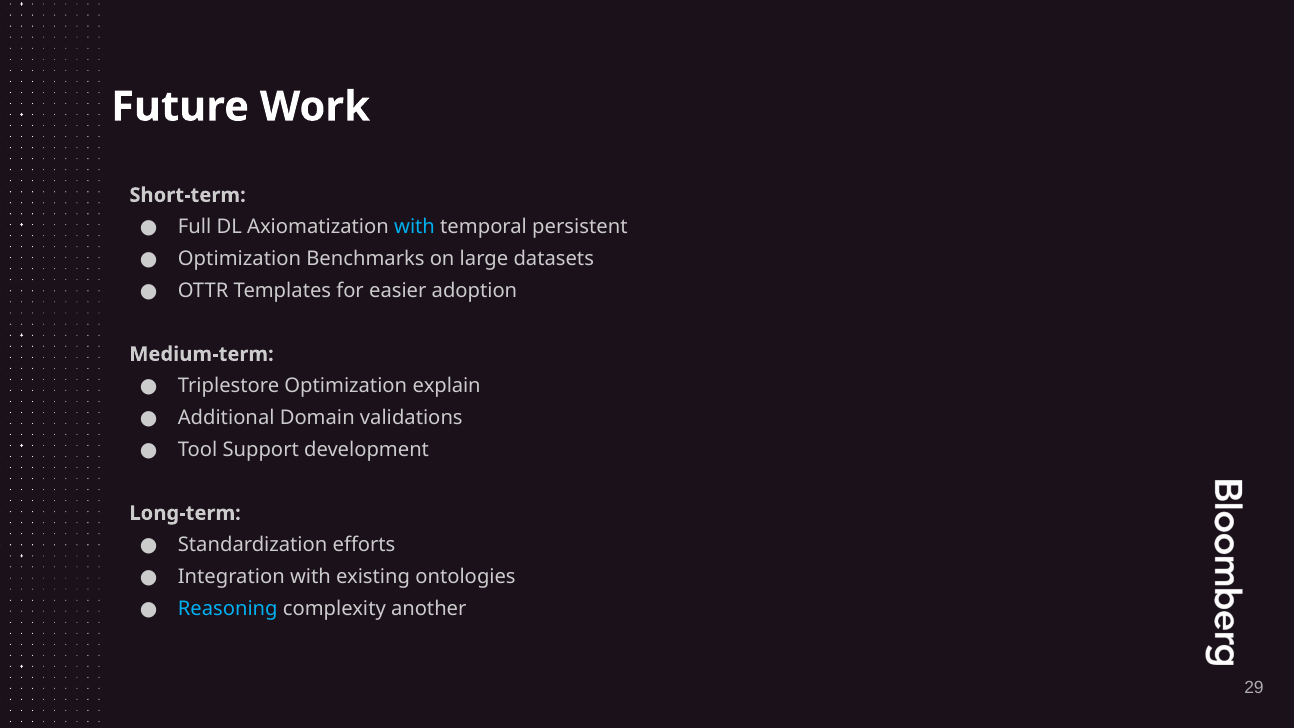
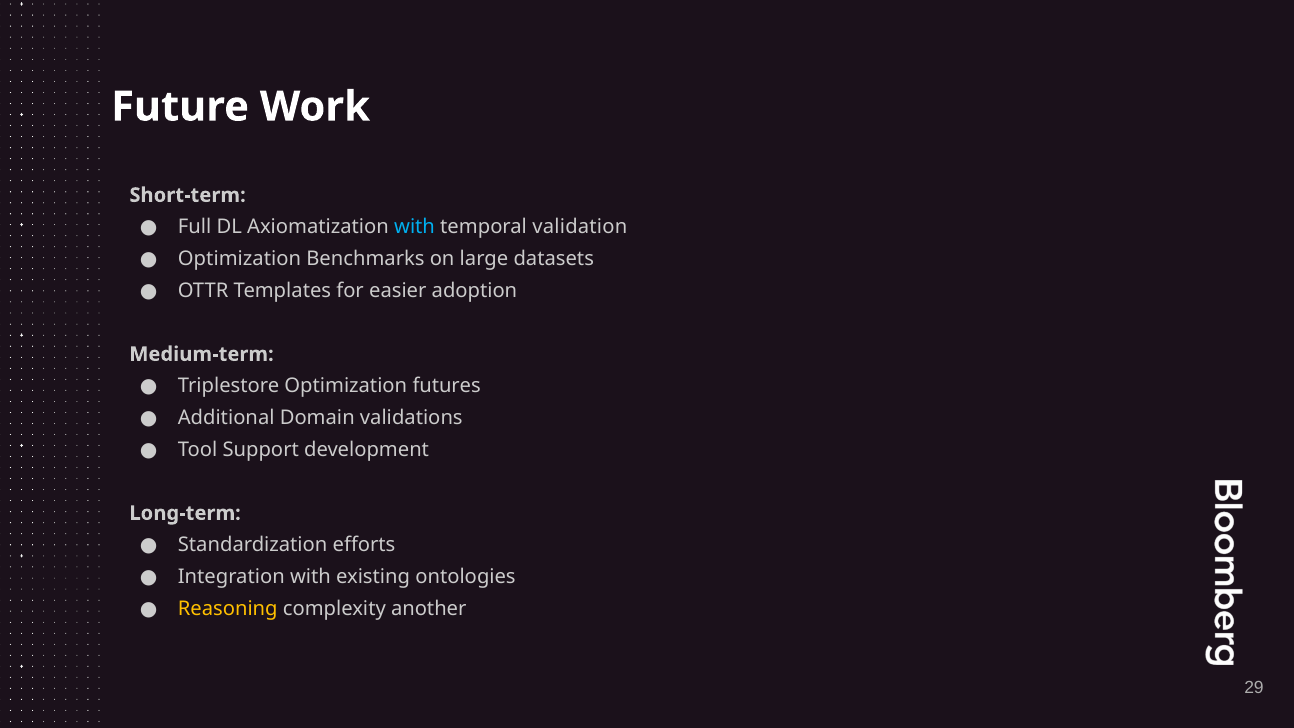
persistent: persistent -> validation (580, 227)
explain: explain -> futures (447, 386)
Reasoning colour: light blue -> yellow (228, 608)
